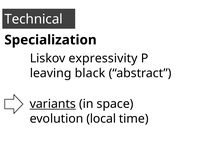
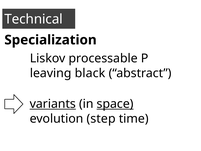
expressivity: expressivity -> processable (103, 58)
space underline: none -> present (115, 104)
local: local -> step (101, 118)
